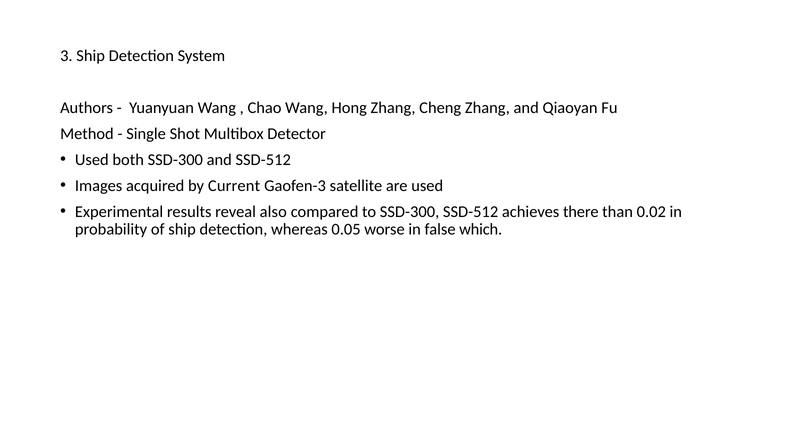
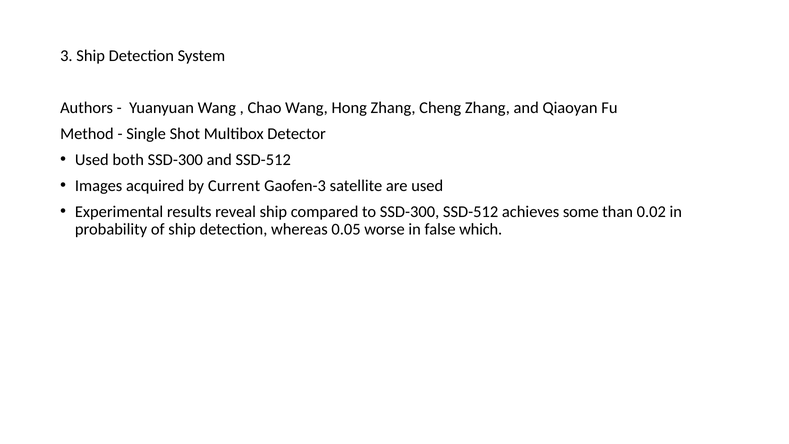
reveal also: also -> ship (273, 212)
there: there -> some (581, 212)
